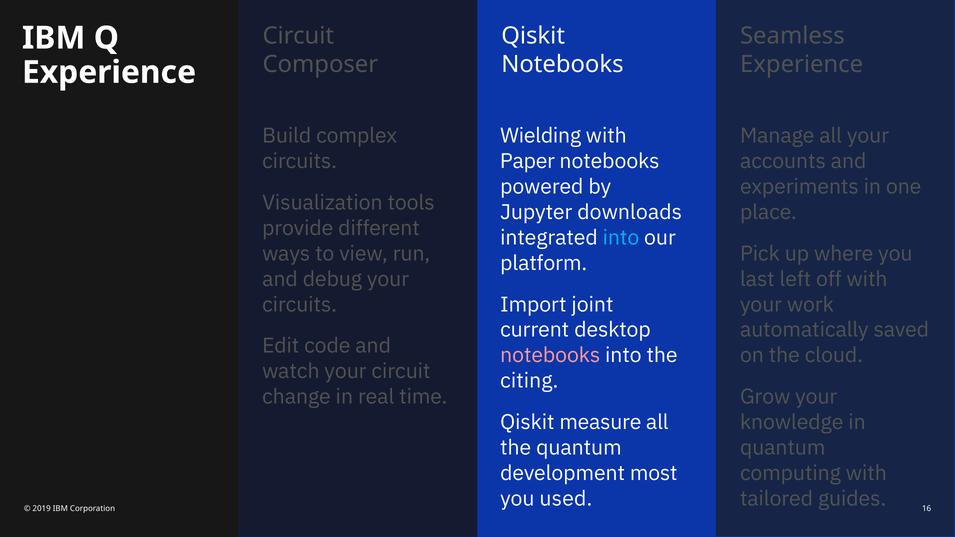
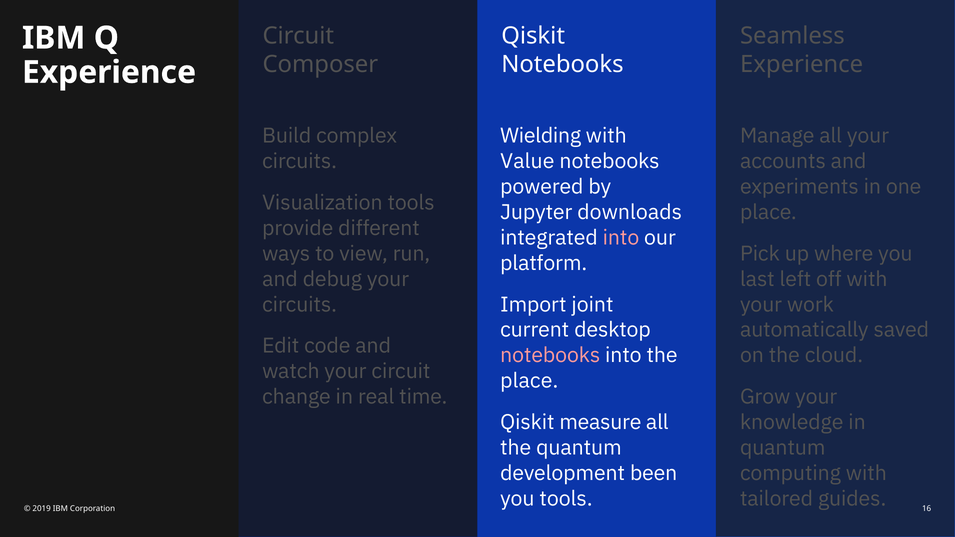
Paper: Paper -> Value (527, 161)
into colour: light blue -> pink (621, 238)
citing: citing -> place (529, 381)
most: most -> been (654, 473)
you used: used -> tools (566, 499)
